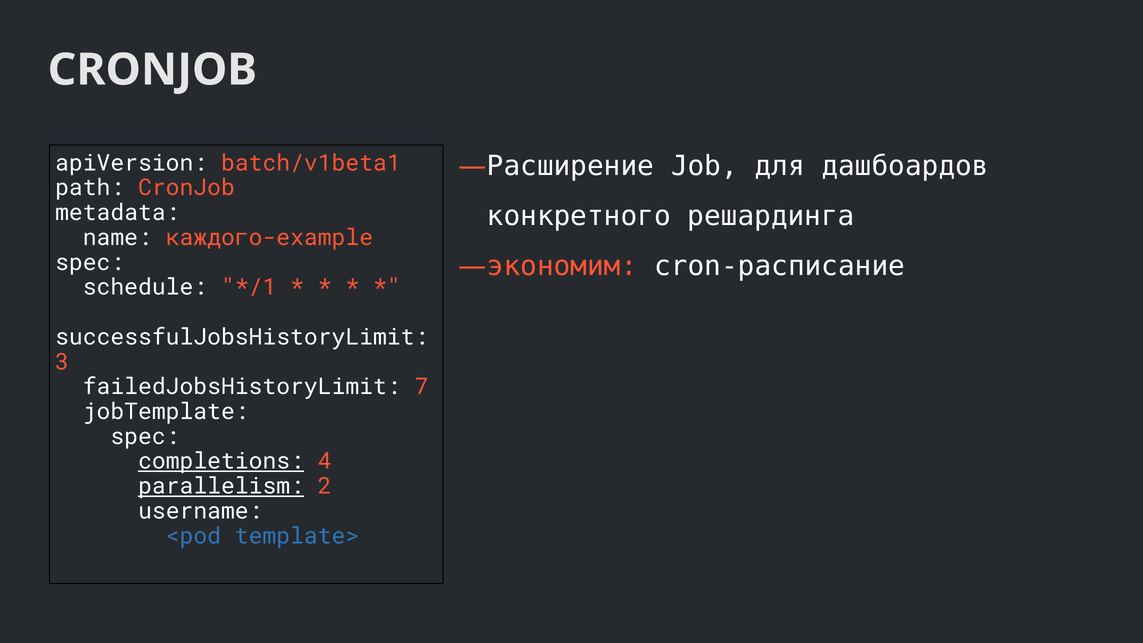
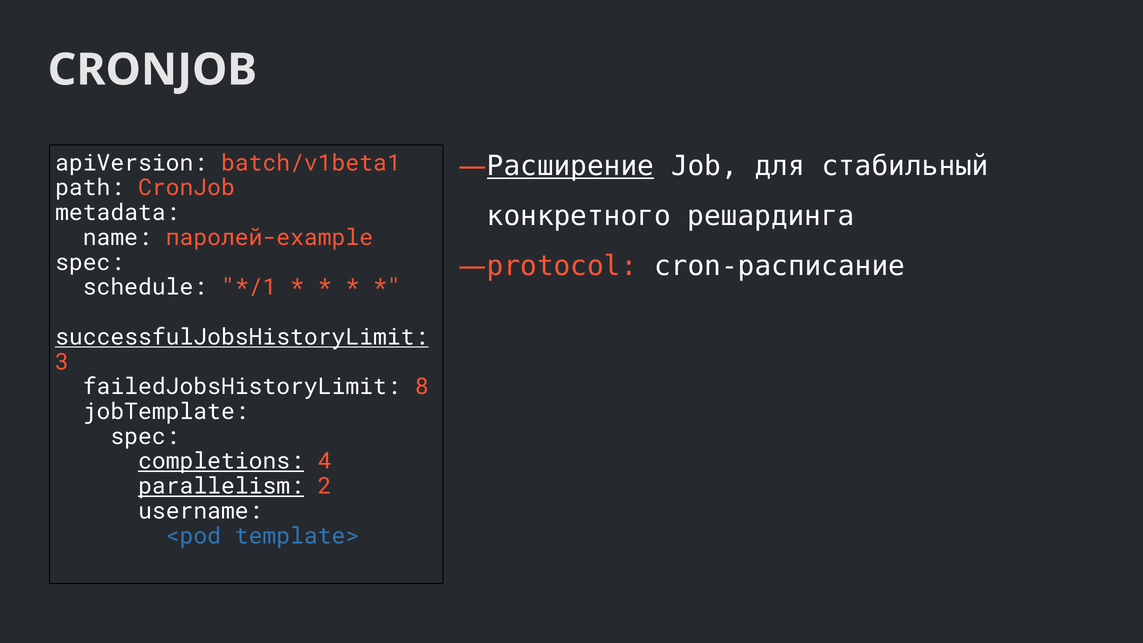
Расширение underline: none -> present (570, 166)
дашбоардов: дашбоардов -> стабильный (905, 166)
каждого-example: каждого-example -> паролей-example (269, 238)
экономим: экономим -> protocol (562, 266)
successfulJobsHistoryLimit underline: none -> present (242, 337)
7: 7 -> 8 (422, 387)
